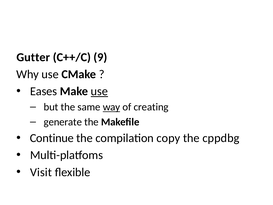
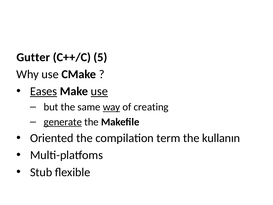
9: 9 -> 5 (100, 57)
Eases underline: none -> present (44, 91)
generate underline: none -> present (63, 122)
Continue: Continue -> Oriented (52, 138)
copy: copy -> term (168, 138)
cppdbg: cppdbg -> kullanın (221, 138)
Visit: Visit -> Stub (41, 172)
